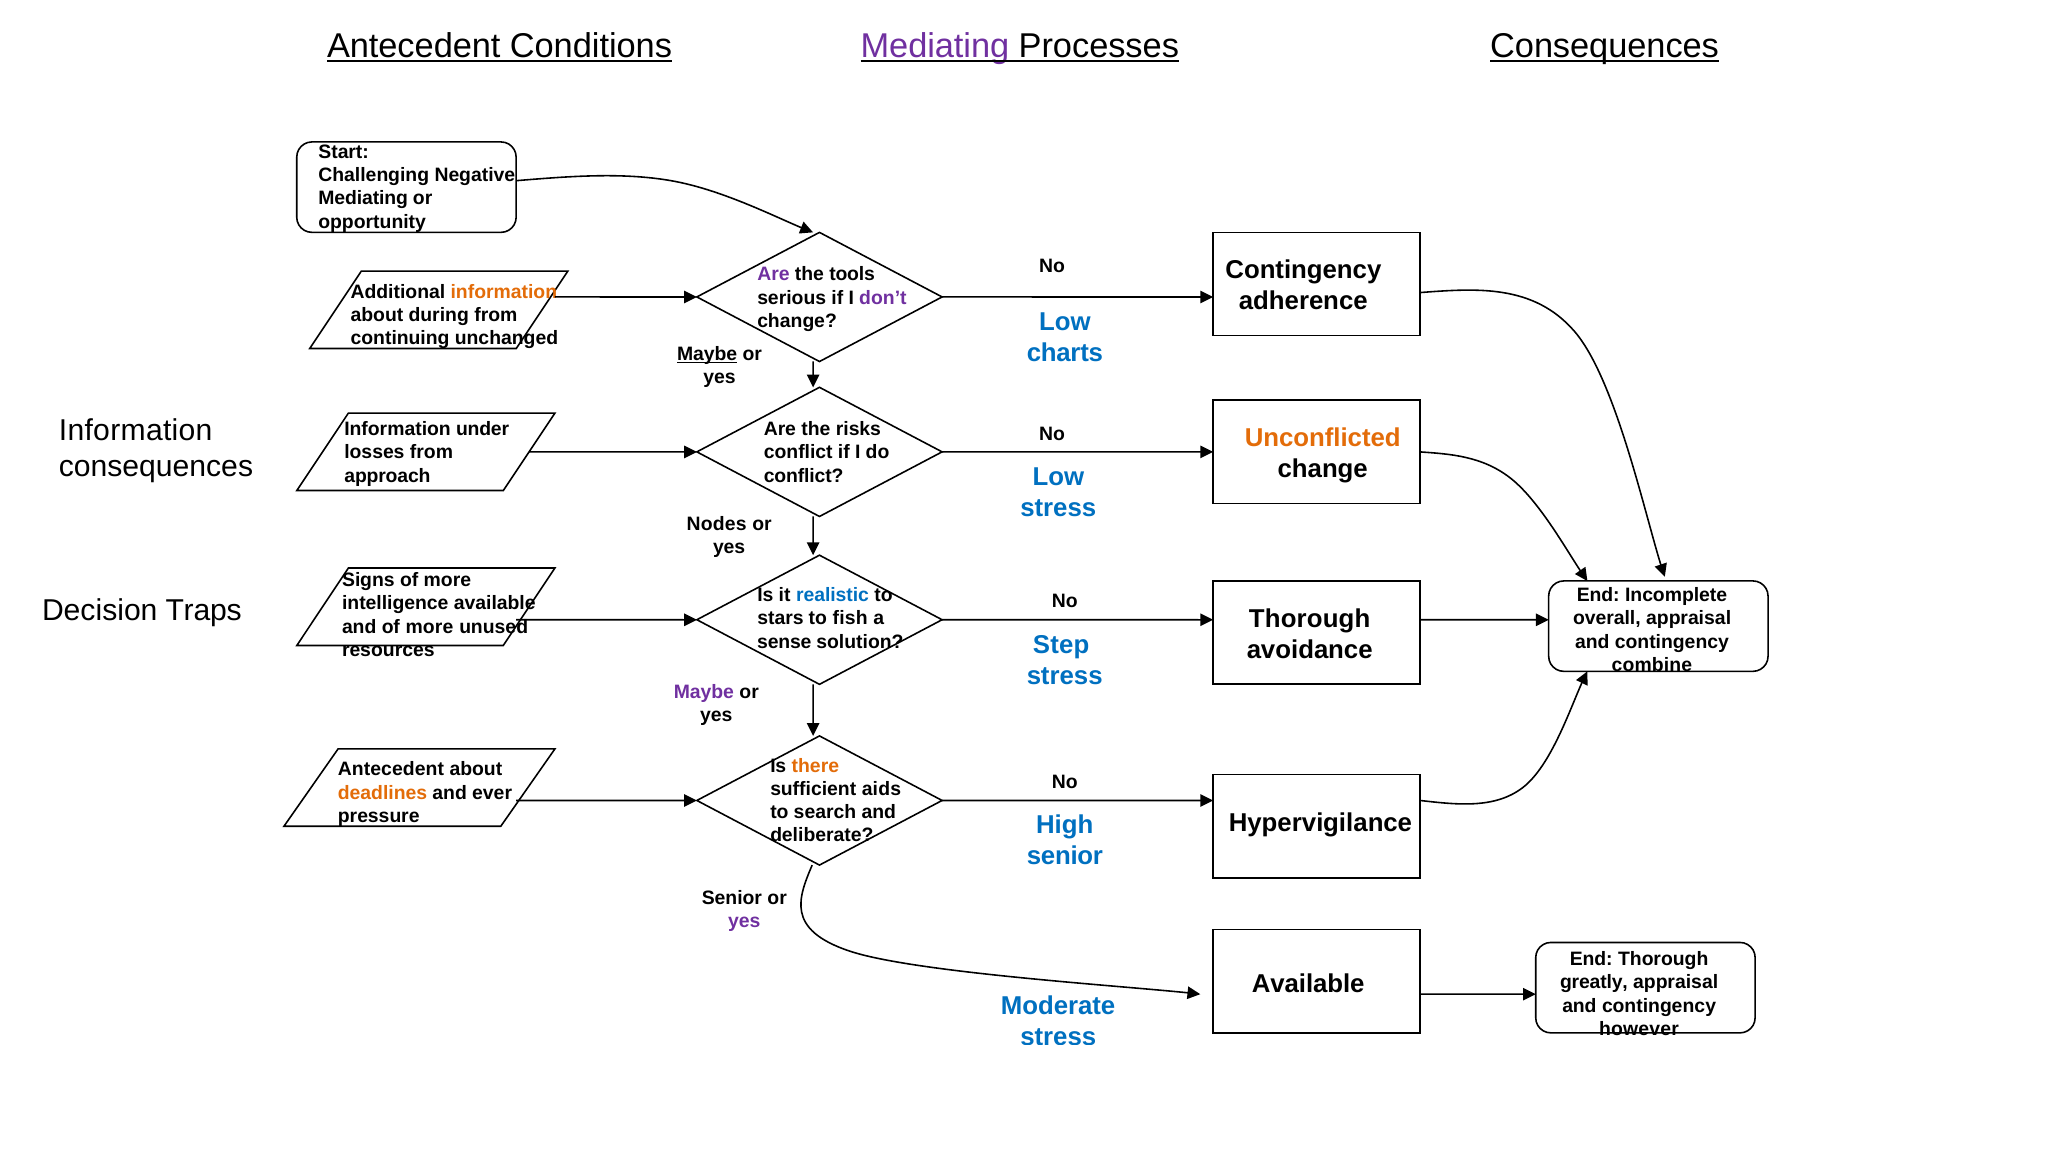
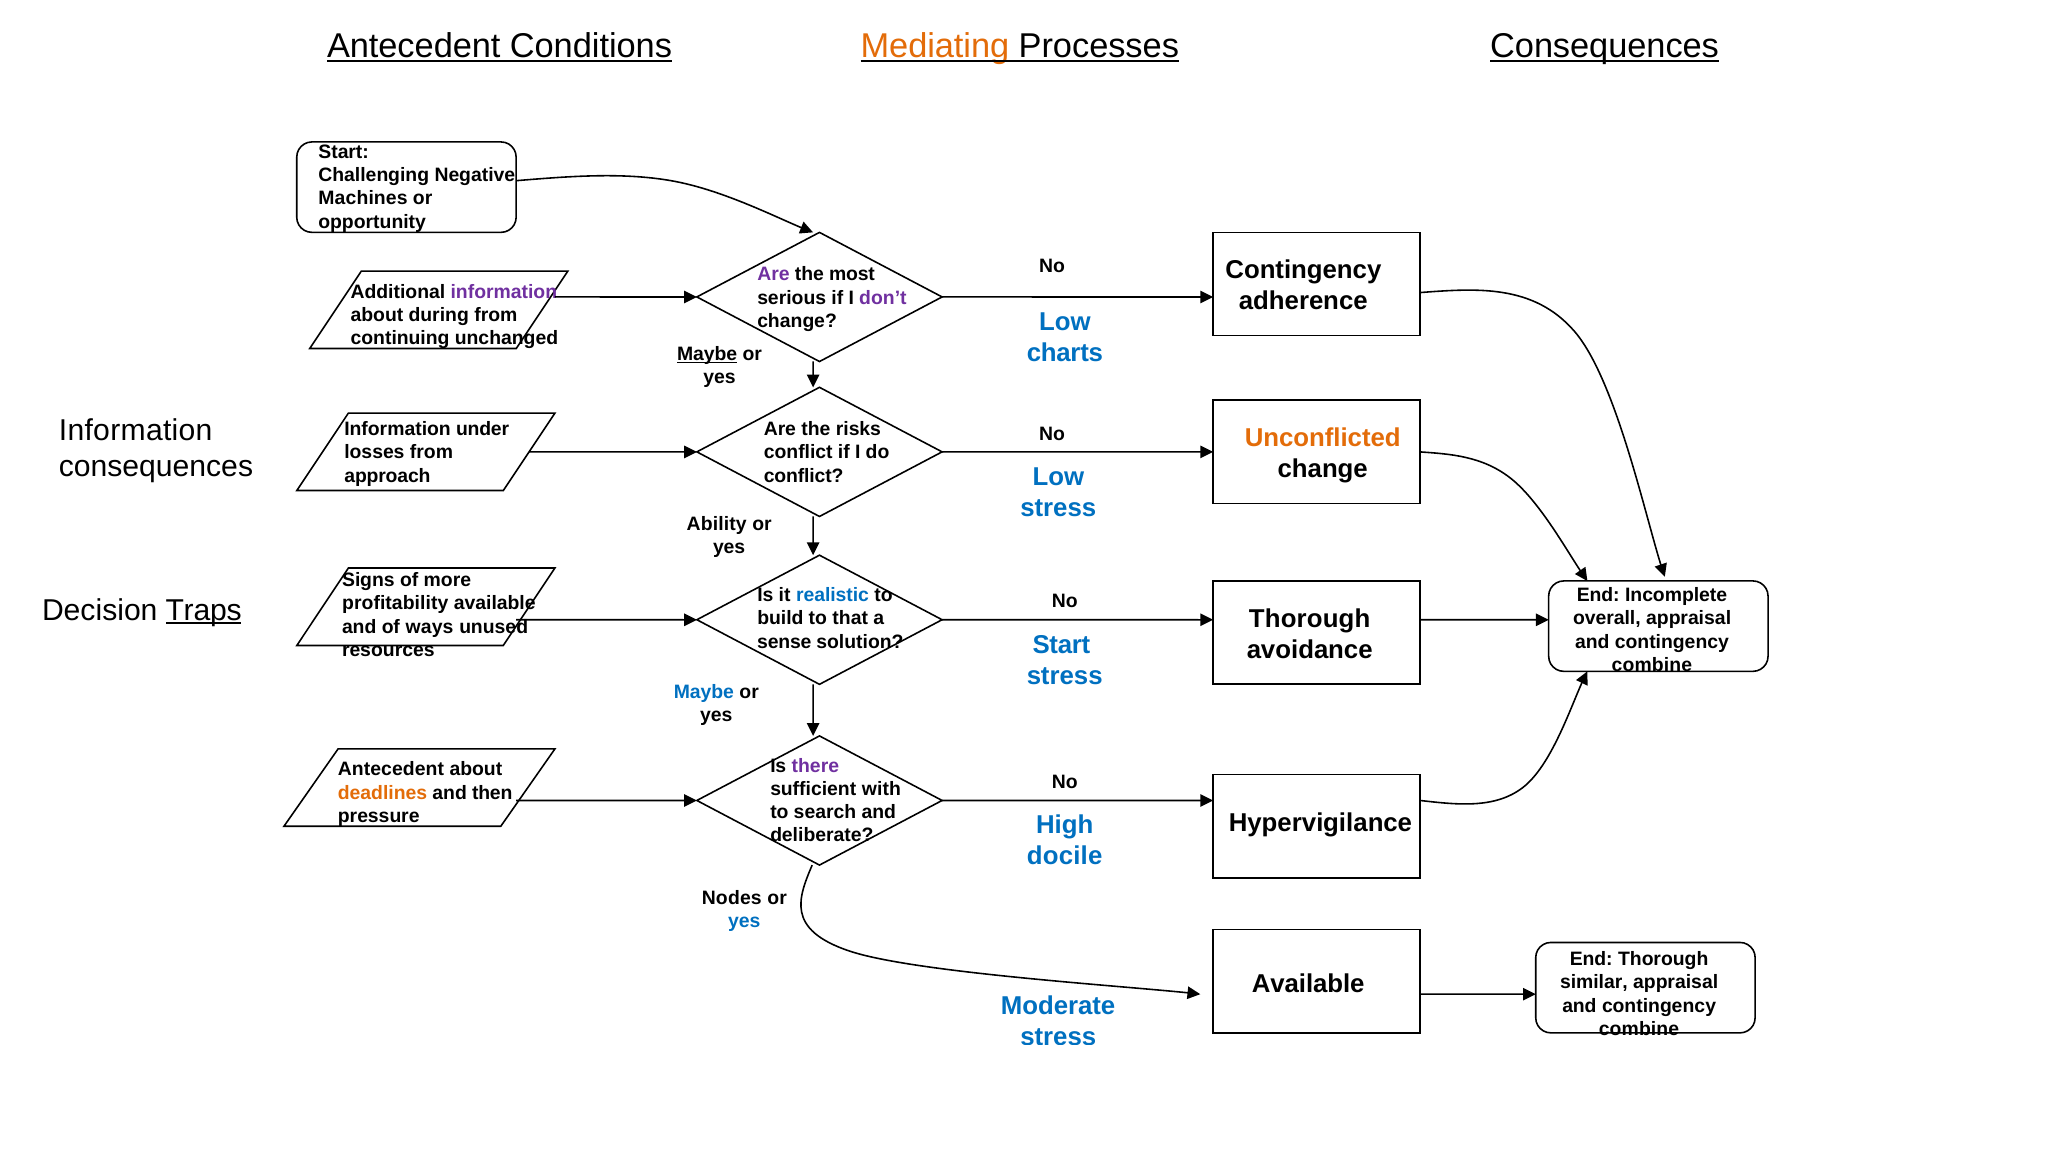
Mediating colour: purple -> orange (935, 46)
Mediating: Mediating -> Machines (363, 198)
tools: tools -> most (852, 274)
information colour: orange -> purple (504, 292)
Nodes: Nodes -> Ability (717, 524)
intelligence: intelligence -> profitability (395, 603)
Traps underline: none -> present (204, 610)
stars: stars -> build (780, 618)
fish: fish -> that (850, 618)
and of more: more -> ways (430, 626)
Step: Step -> Start (1061, 644)
Maybe colour: purple -> blue (704, 692)
there colour: orange -> purple (815, 765)
aids: aids -> with (881, 789)
ever: ever -> then (492, 792)
senior: senior -> docile (1065, 856)
Senior: Senior -> Nodes (732, 898)
yes colour: purple -> blue (744, 921)
greatly: greatly -> similar (1594, 982)
however: however -> combine (1639, 1029)
